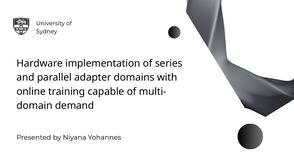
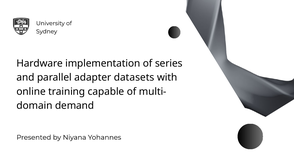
domains: domains -> datasets (134, 77)
